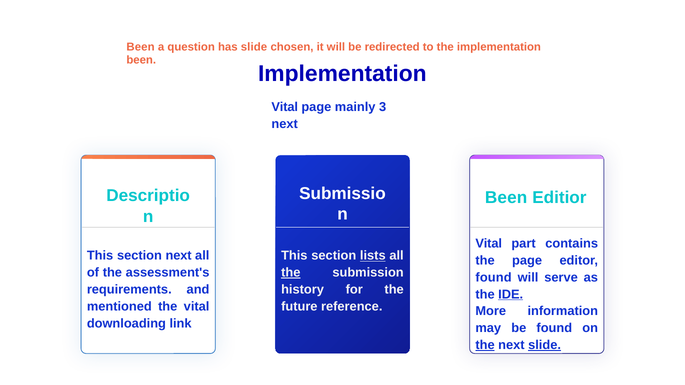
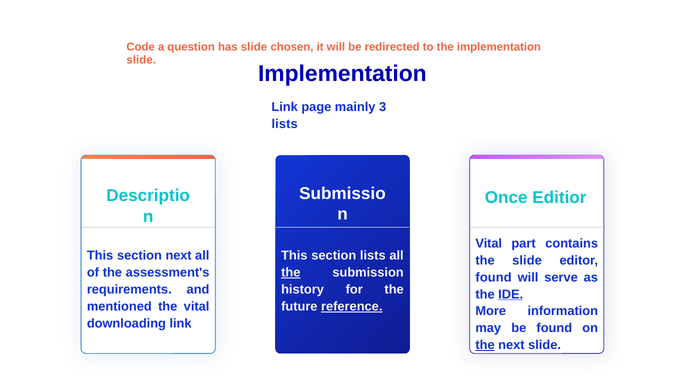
Been: Been -> Code (141, 47)
been: been -> slide (141, 60)
Vital: Vital -> Link (285, 107)
next: next -> lists (285, 124)
Been: Been -> Once (506, 198)
lists underline: present -> none (373, 256)
the page: page -> slide (527, 261)
reference underline: none -> present (352, 307)
slide underline: present -> none (545, 345)
